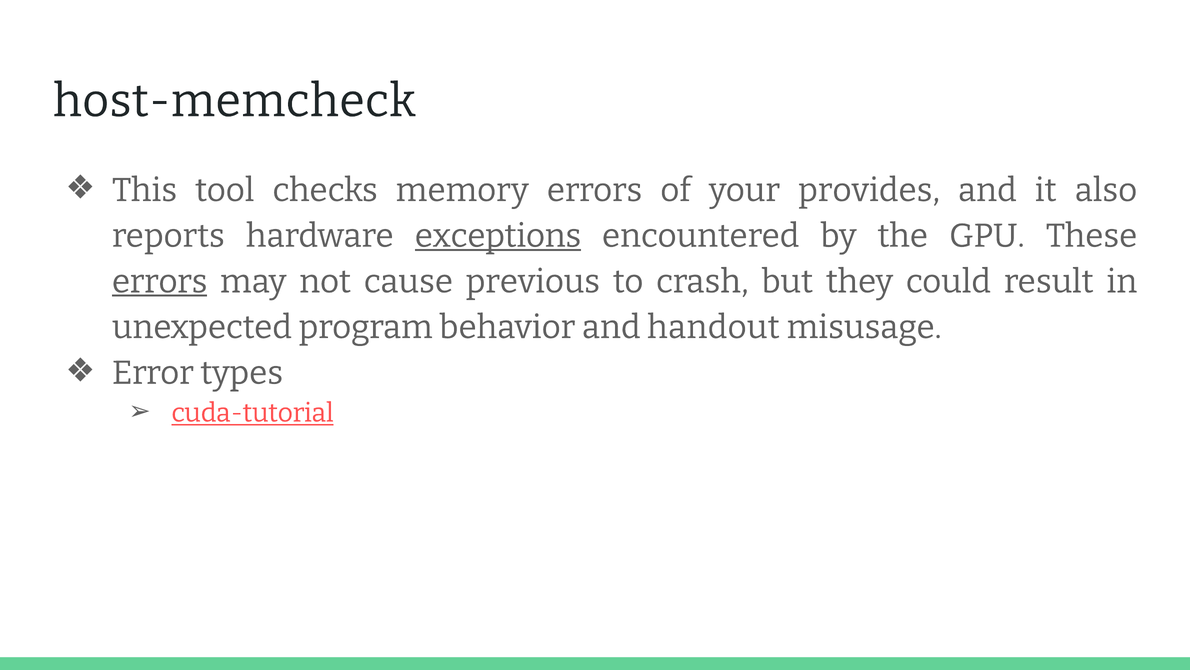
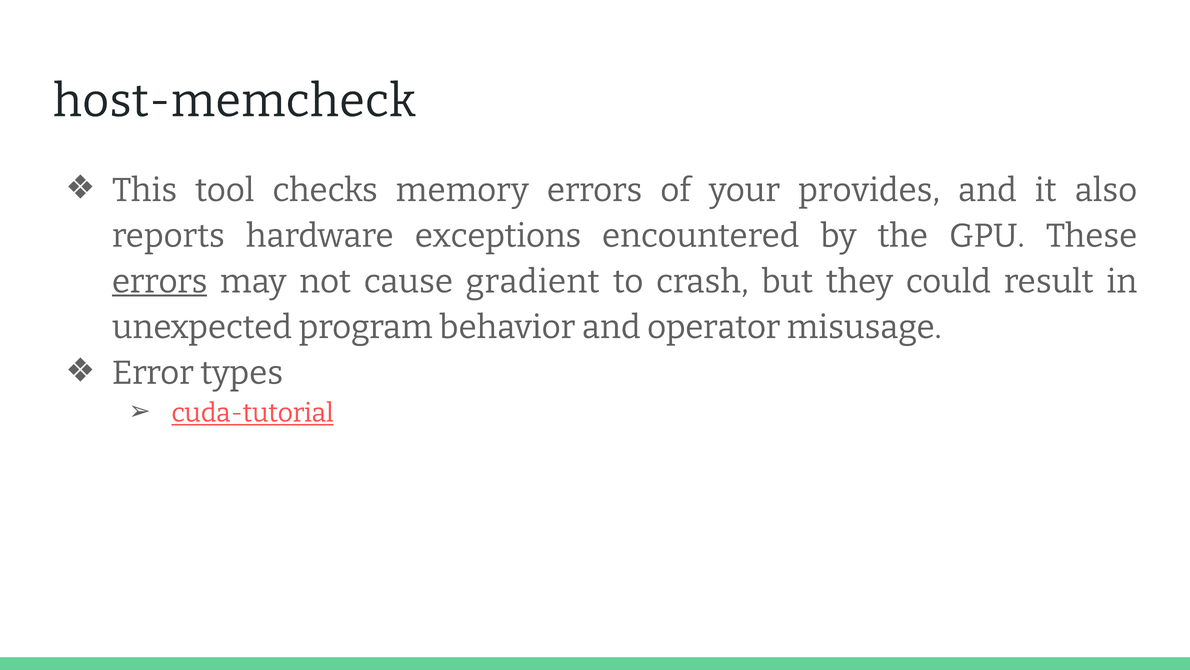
exceptions underline: present -> none (498, 236)
previous: previous -> gradient (533, 281)
handout: handout -> operator (714, 327)
